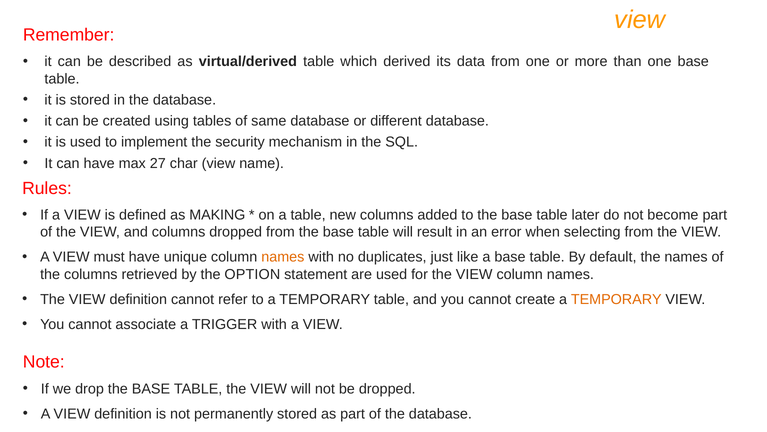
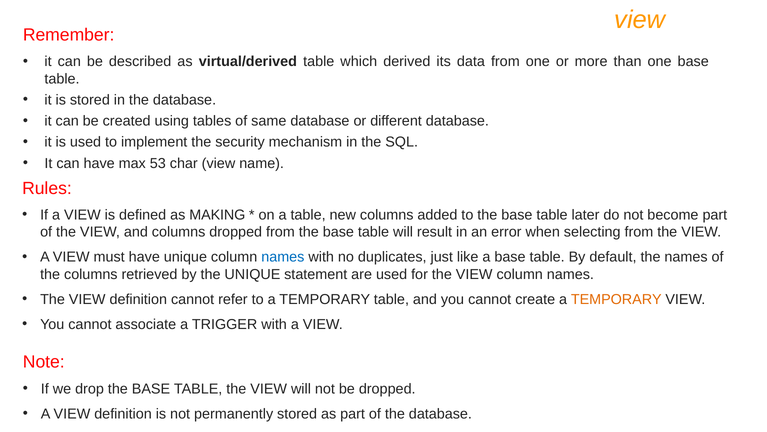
27: 27 -> 53 (158, 163)
names colour: orange -> blue (283, 257)
the OPTION: OPTION -> UNIQUE (252, 274)
